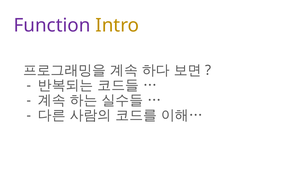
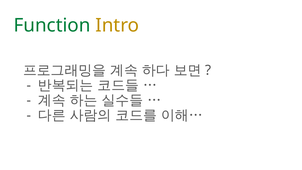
Function colour: purple -> green (52, 25)
